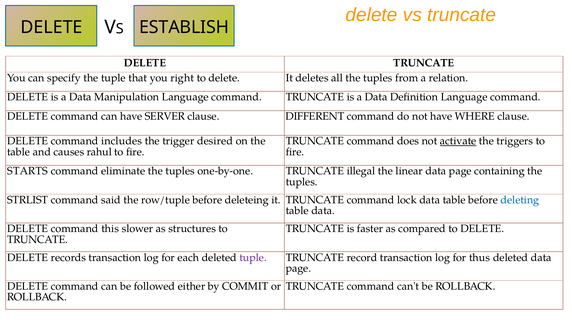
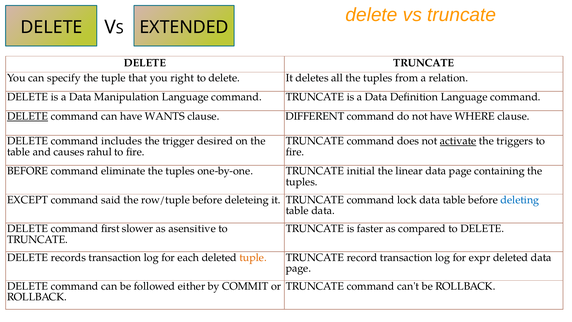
ESTABLISH: ESTABLISH -> EXTENDED (184, 27)
DELETE underline: none -> present (28, 116)
SERVER: SERVER -> WANTS (165, 116)
STARTS: STARTS -> BEFORE (28, 171)
illegal: illegal -> initial (361, 171)
STRLIST: STRLIST -> EXCEPT (28, 200)
this: this -> first (110, 229)
structures: structures -> asensitive (192, 229)
tuple colour: purple -> orange (253, 257)
thus: thus -> expr (480, 257)
